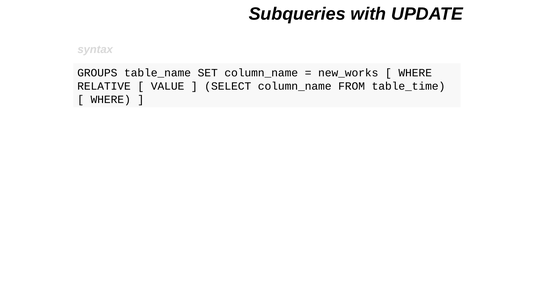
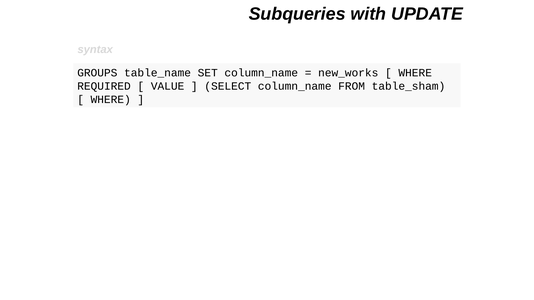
RELATIVE: RELATIVE -> REQUIRED (104, 86)
table_time: table_time -> table_sham (408, 86)
